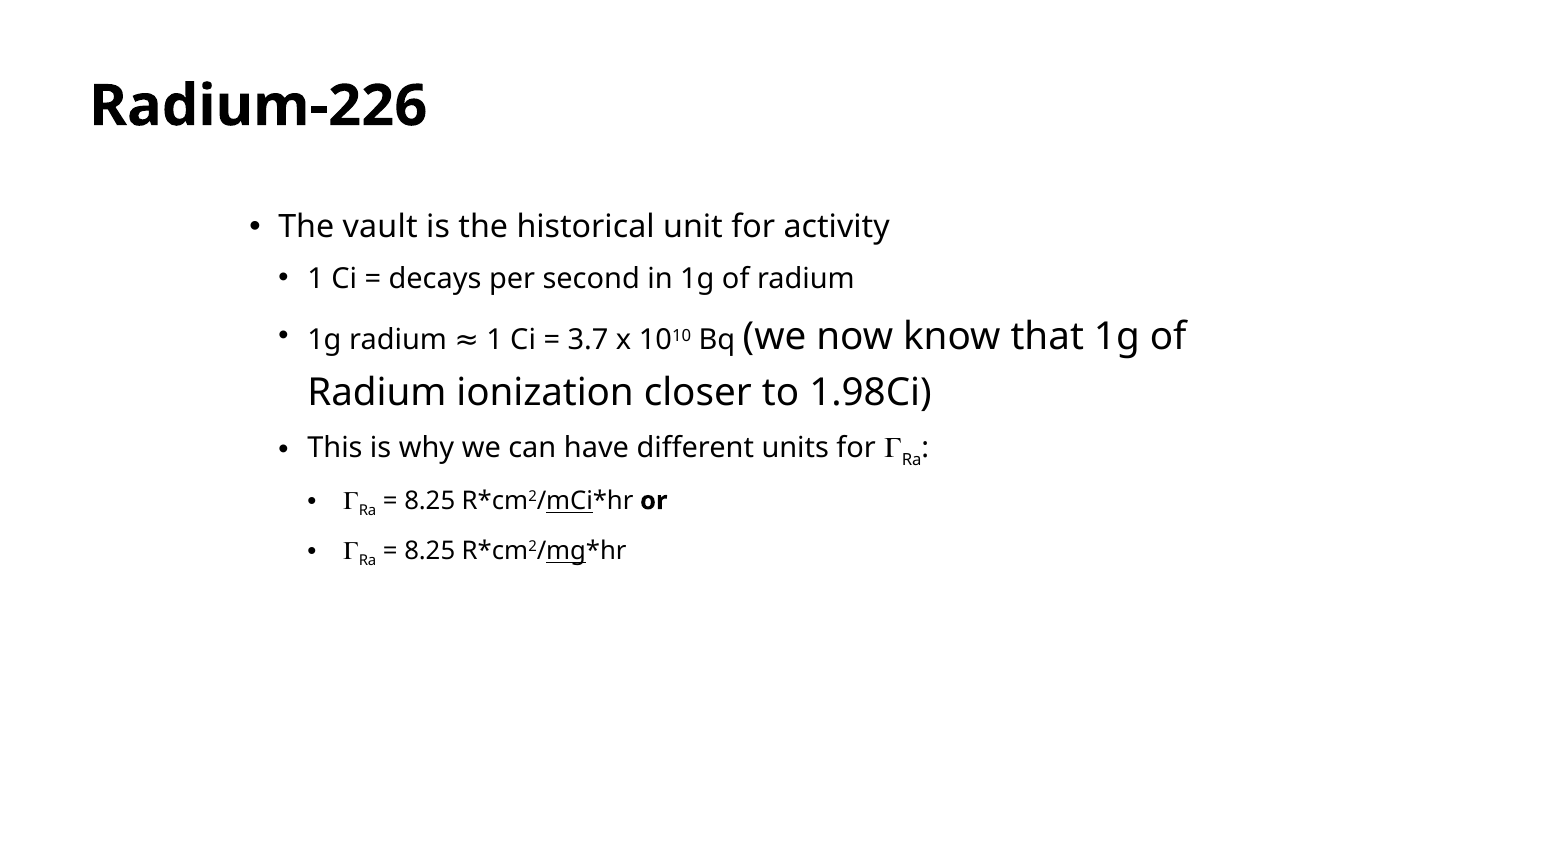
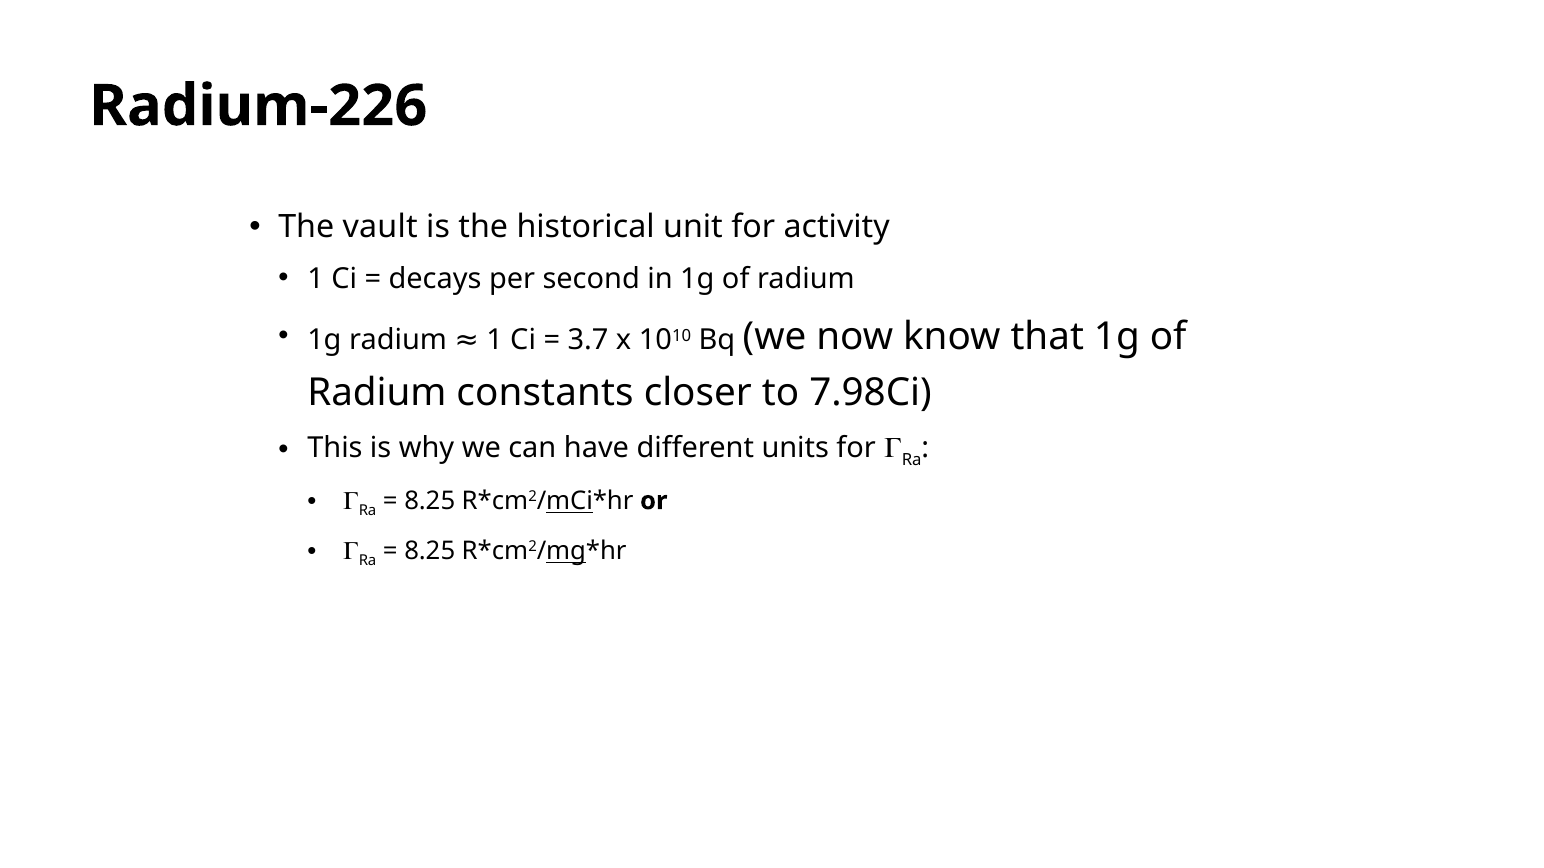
ionization: ionization -> constants (545, 393)
1.98Ci: 1.98Ci -> 7.98Ci (870, 393)
